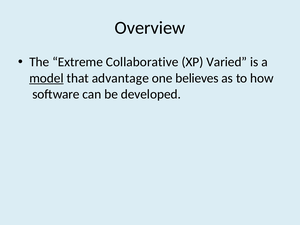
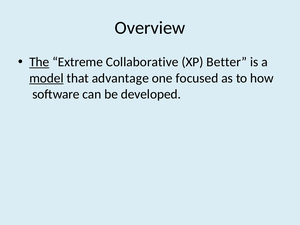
The underline: none -> present (39, 62)
Varied: Varied -> Better (227, 62)
believes: believes -> focused (197, 78)
